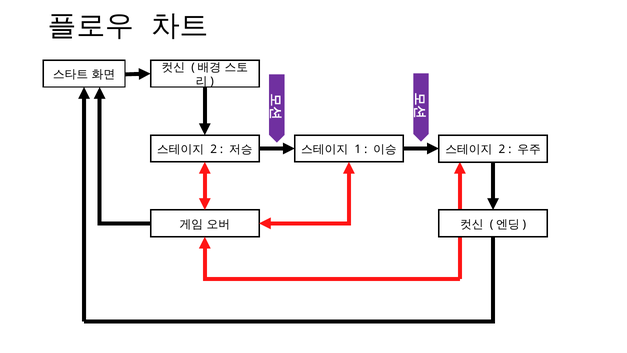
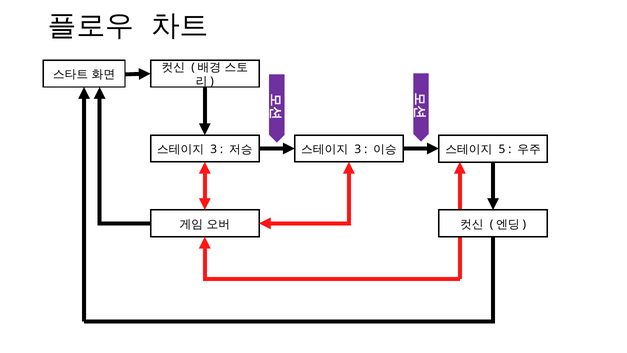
2: 2 -> 3 (214, 149)
1: 1 -> 3 (358, 149)
2: 2 -> 5 (502, 149)
